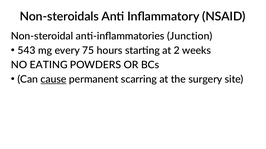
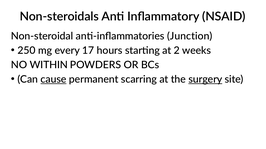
543: 543 -> 250 (27, 51)
75: 75 -> 17 (88, 51)
EATING: EATING -> WITHIN (49, 65)
surgery underline: none -> present (205, 80)
